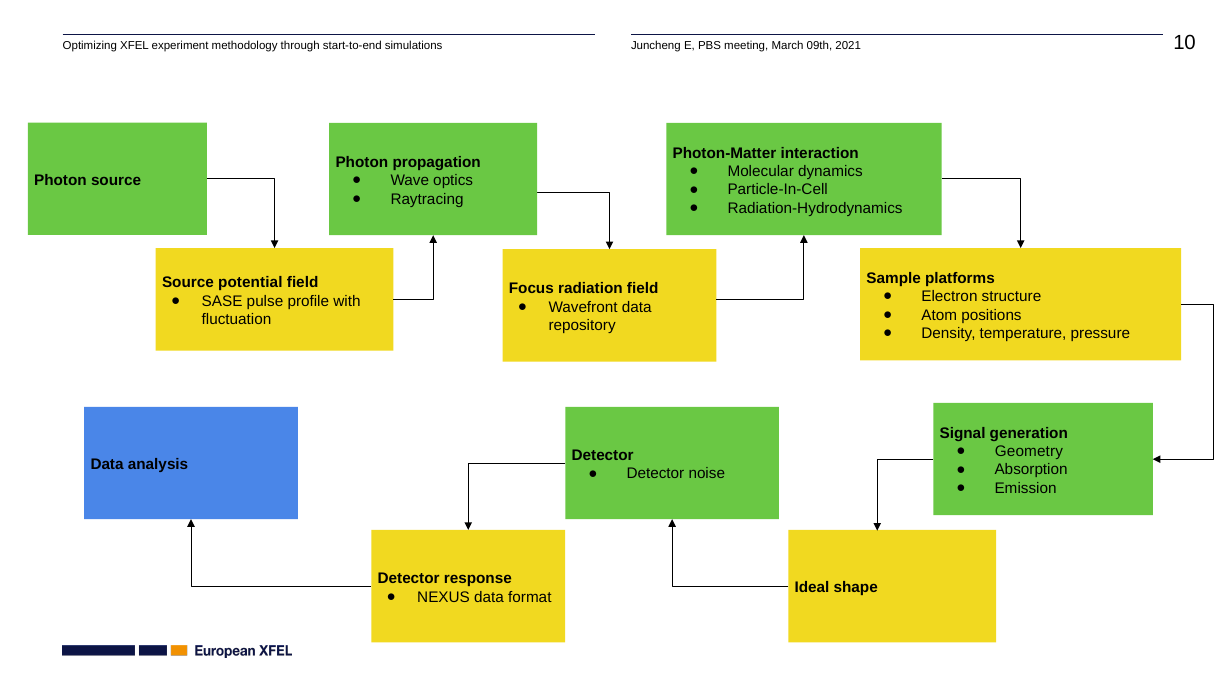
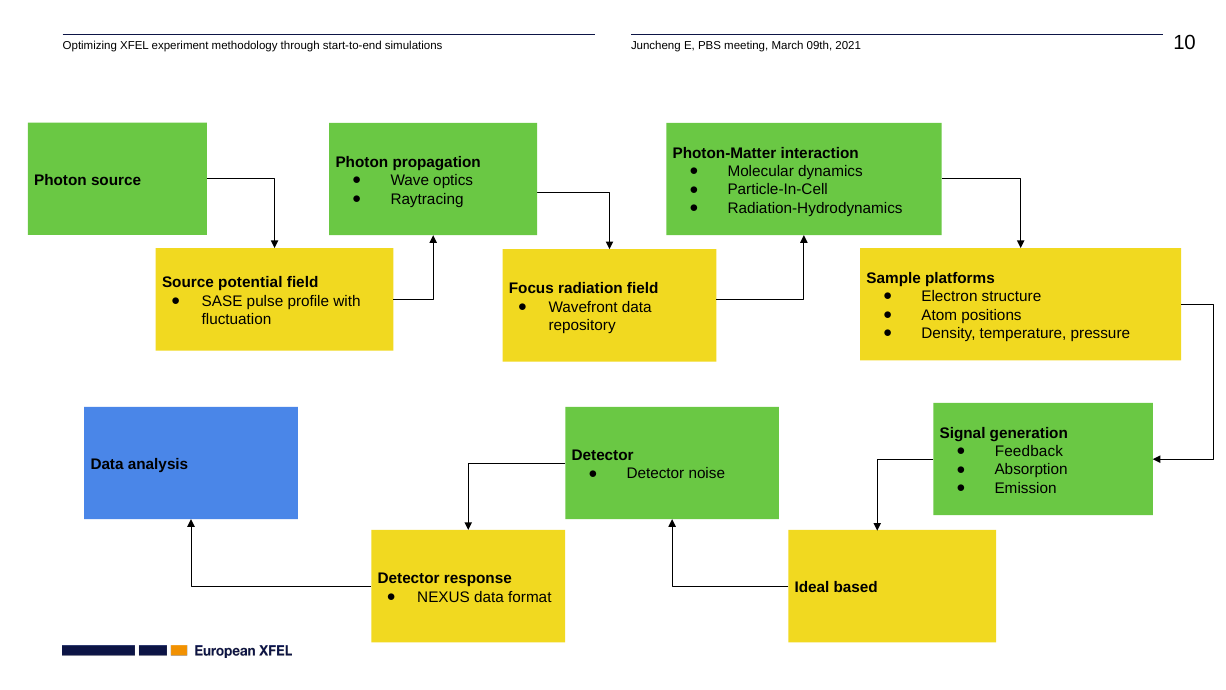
Geometry: Geometry -> Feedback (1029, 451)
shape: shape -> based (856, 587)
